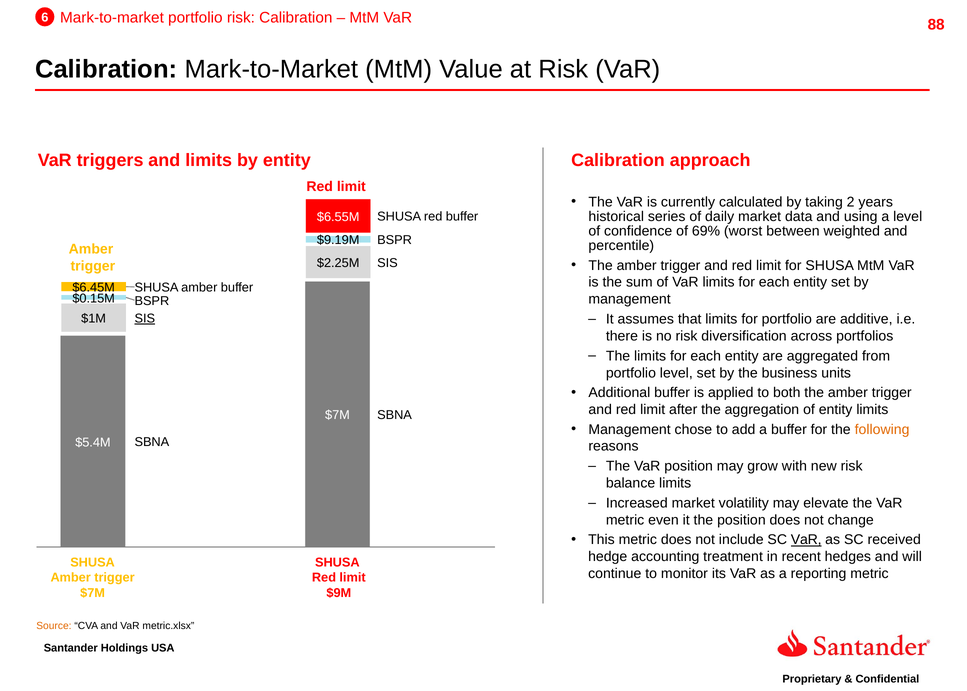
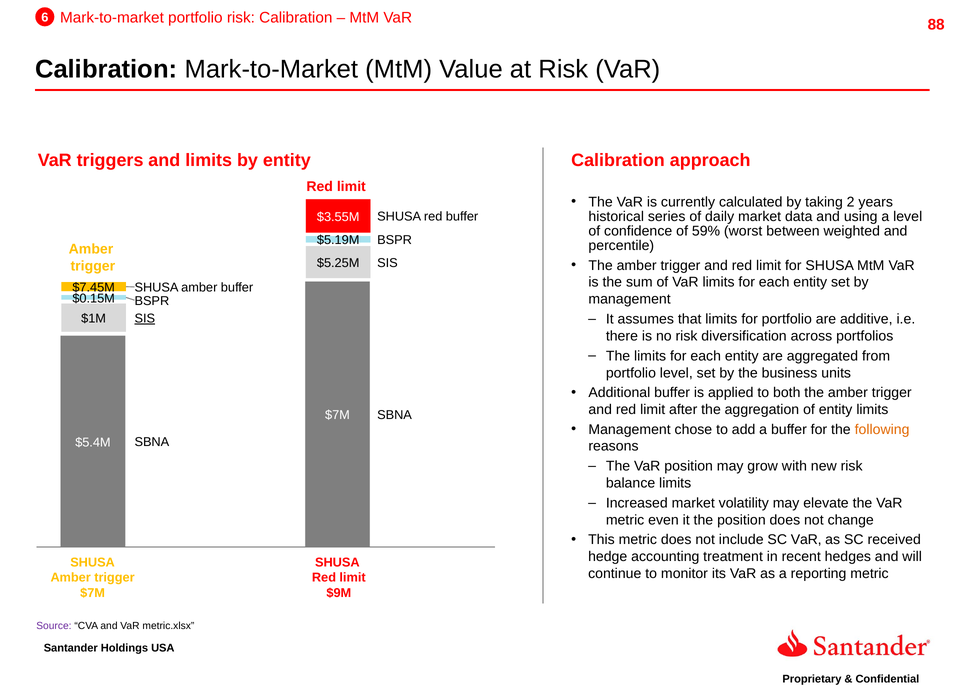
$6.55M: $6.55M -> $3.55M (338, 217)
69%: 69% -> 59% (706, 231)
$9.19M: $9.19M -> $5.19M (338, 240)
$2.25M: $2.25M -> $5.25M (338, 263)
$6.45M: $6.45M -> $7.45M (94, 287)
VaR underline: present -> none (806, 540)
Source colour: orange -> purple (54, 625)
